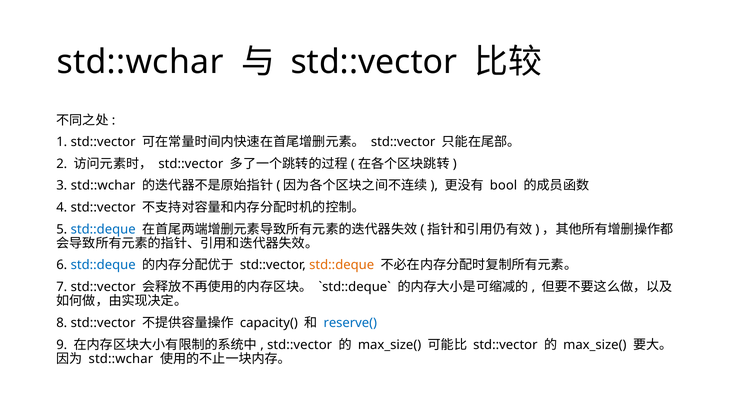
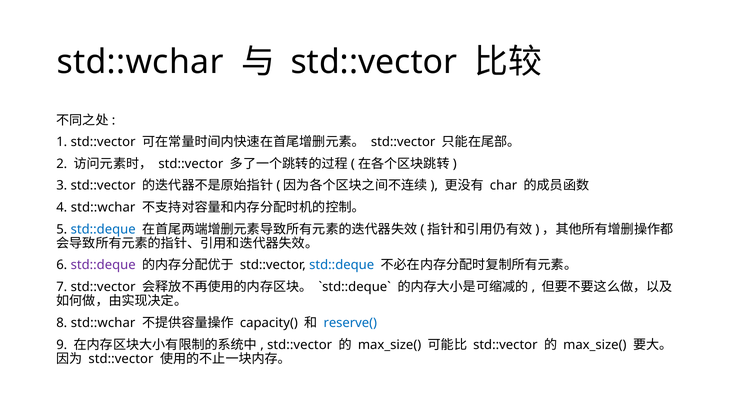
3 std::wchar: std::wchar -> std::vector (103, 186)
bool: bool -> char (504, 186)
4 std::vector: std::vector -> std::wchar (103, 207)
std::deque colour: blue -> purple (103, 265)
std::deque colour: orange -> blue (342, 265)
8 std::vector: std::vector -> std::wchar (103, 323)
std::wchar: std::wchar -> std::vector (121, 359)
